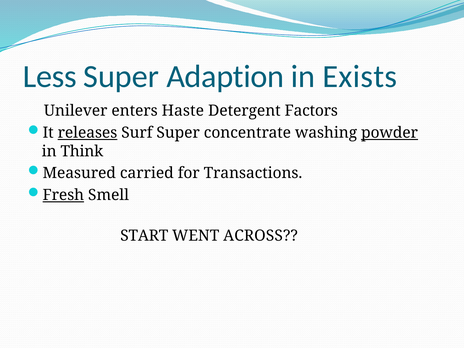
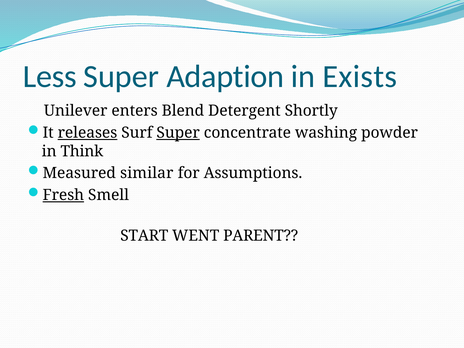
Haste: Haste -> Blend (183, 111)
Factors: Factors -> Shortly (311, 111)
Super underline: none -> present (178, 133)
powder underline: present -> none (390, 133)
carried: carried -> similar (147, 173)
Transactions: Transactions -> Assumptions (253, 173)
ACROSS: ACROSS -> PARENT (261, 236)
